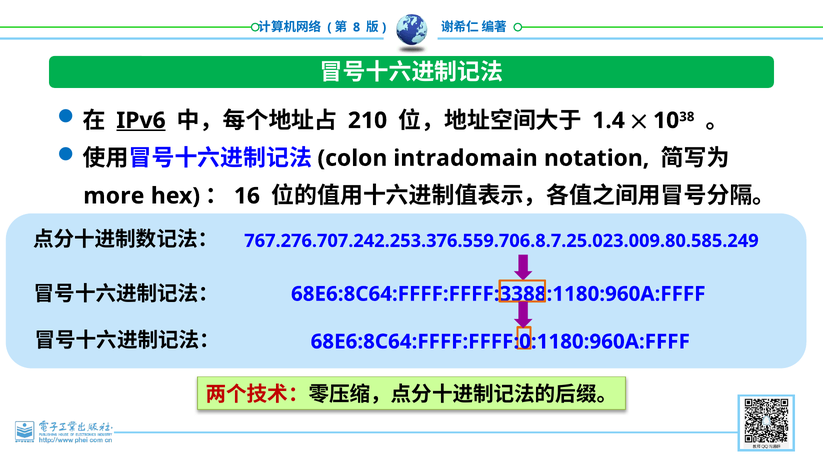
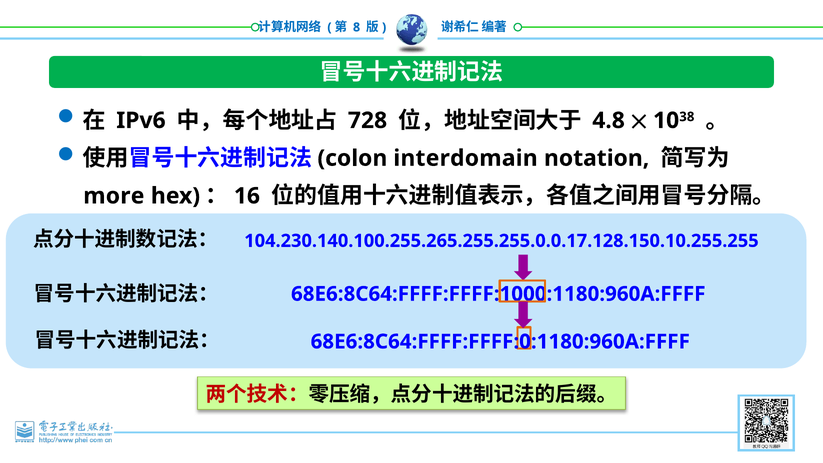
IPv6 underline: present -> none (141, 120)
210: 210 -> 728 (368, 120)
1.4: 1.4 -> 4.8 (609, 120)
intradomain: intradomain -> interdomain (466, 158)
767.276.707.242.253.376.559.706.8.7.25.023.009.80.585.249: 767.276.707.242.253.376.559.706.8.7.25.023.009.80.585.249 -> 104.230.140.100.255.265.255.255.0.0.17.128.150.10.255.255 (501, 241)
68E6:8C64:FFFF:FFFF:3388:1180:960A:FFFF: 68E6:8C64:FFFF:FFFF:3388:1180:960A:FFFF -> 68E6:8C64:FFFF:FFFF:1000:1180:960A:FFFF (498, 294)
